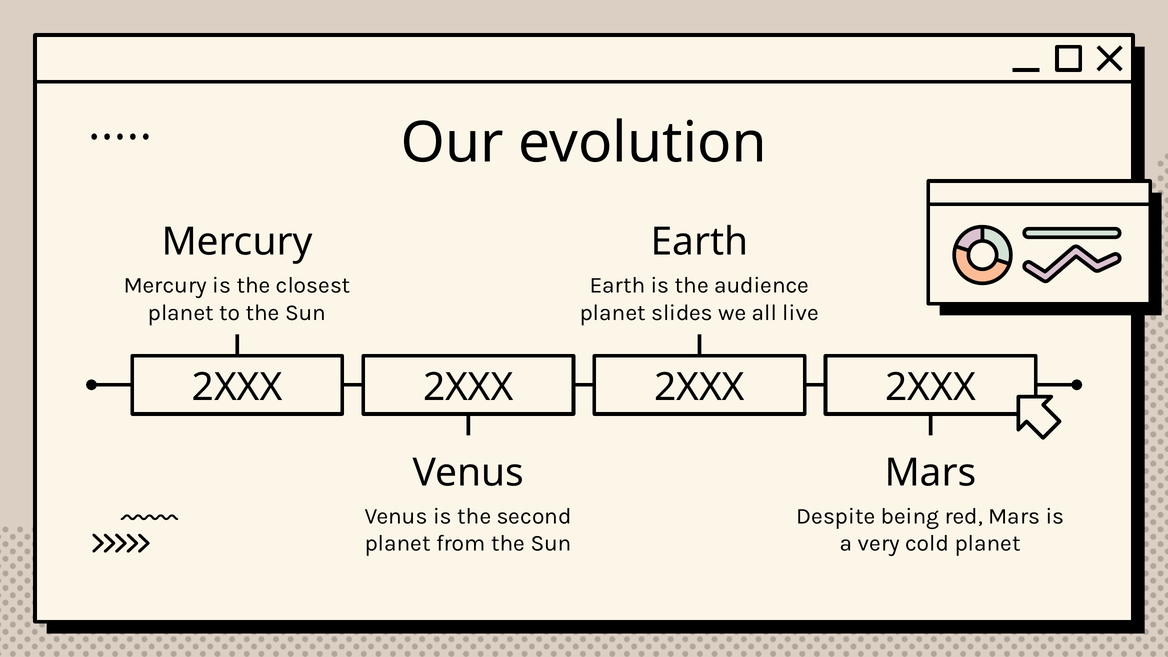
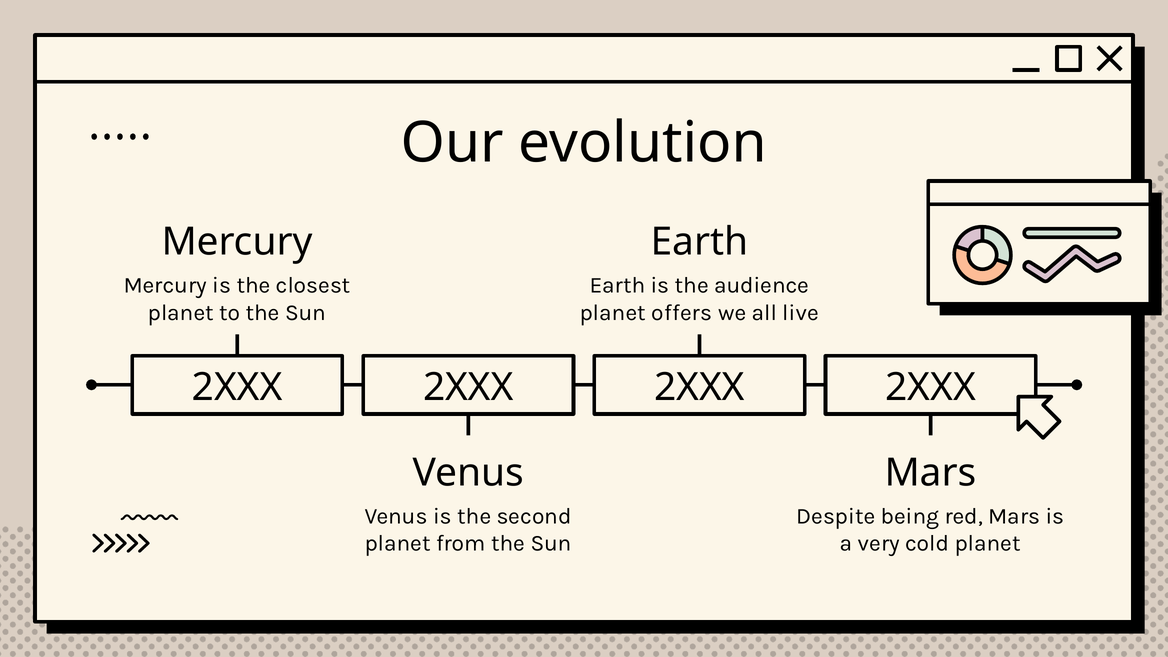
slides: slides -> offers (682, 313)
